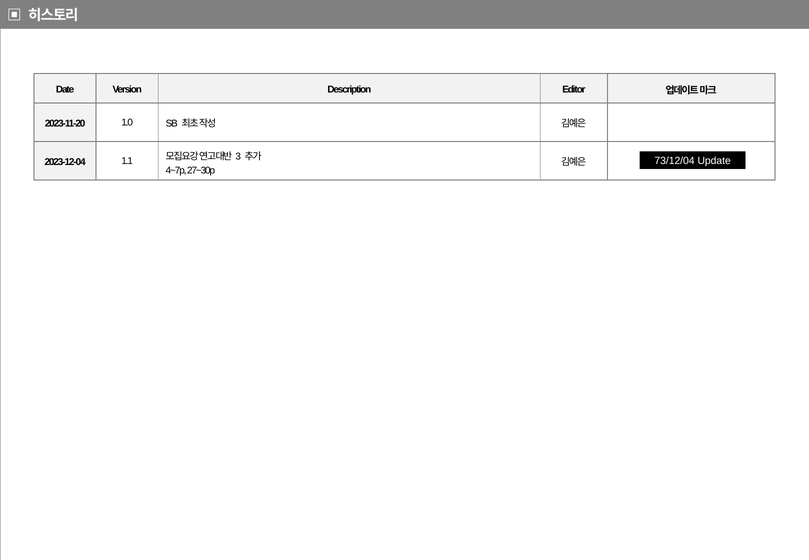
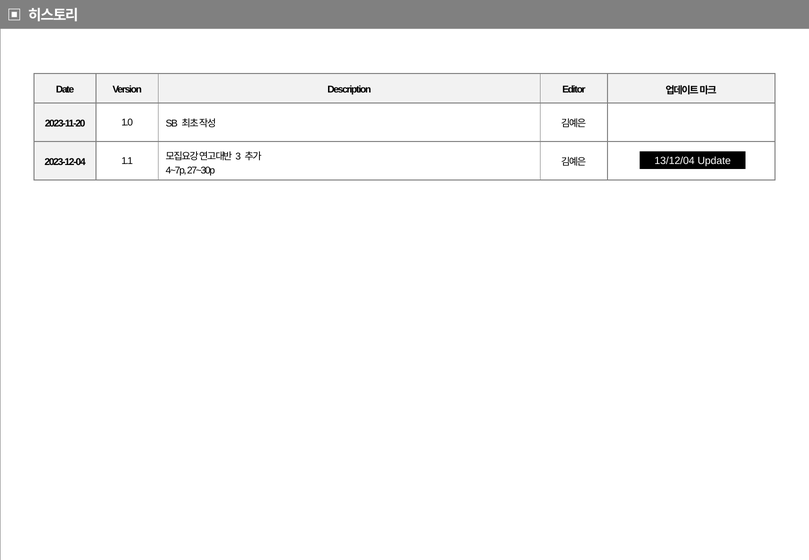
73/12/04: 73/12/04 -> 13/12/04 (675, 161)
